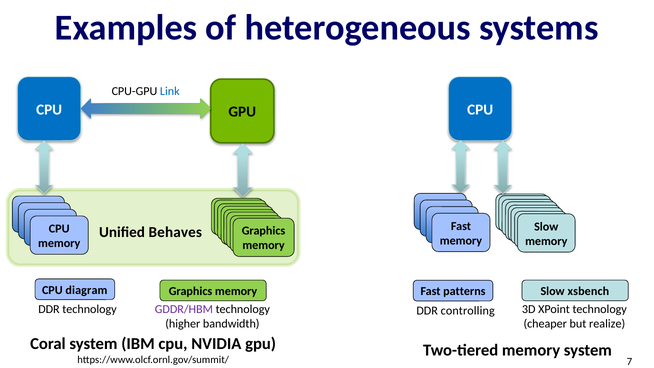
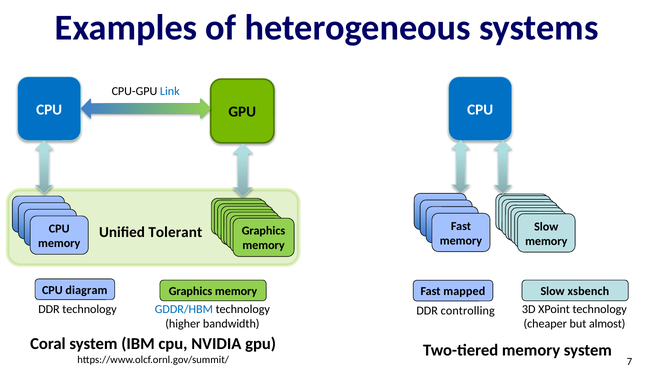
Behaves: Behaves -> Tolerant (175, 232)
patterns: patterns -> mapped (464, 291)
GDDR/HBM colour: purple -> blue (184, 309)
realize: realize -> almost (607, 324)
